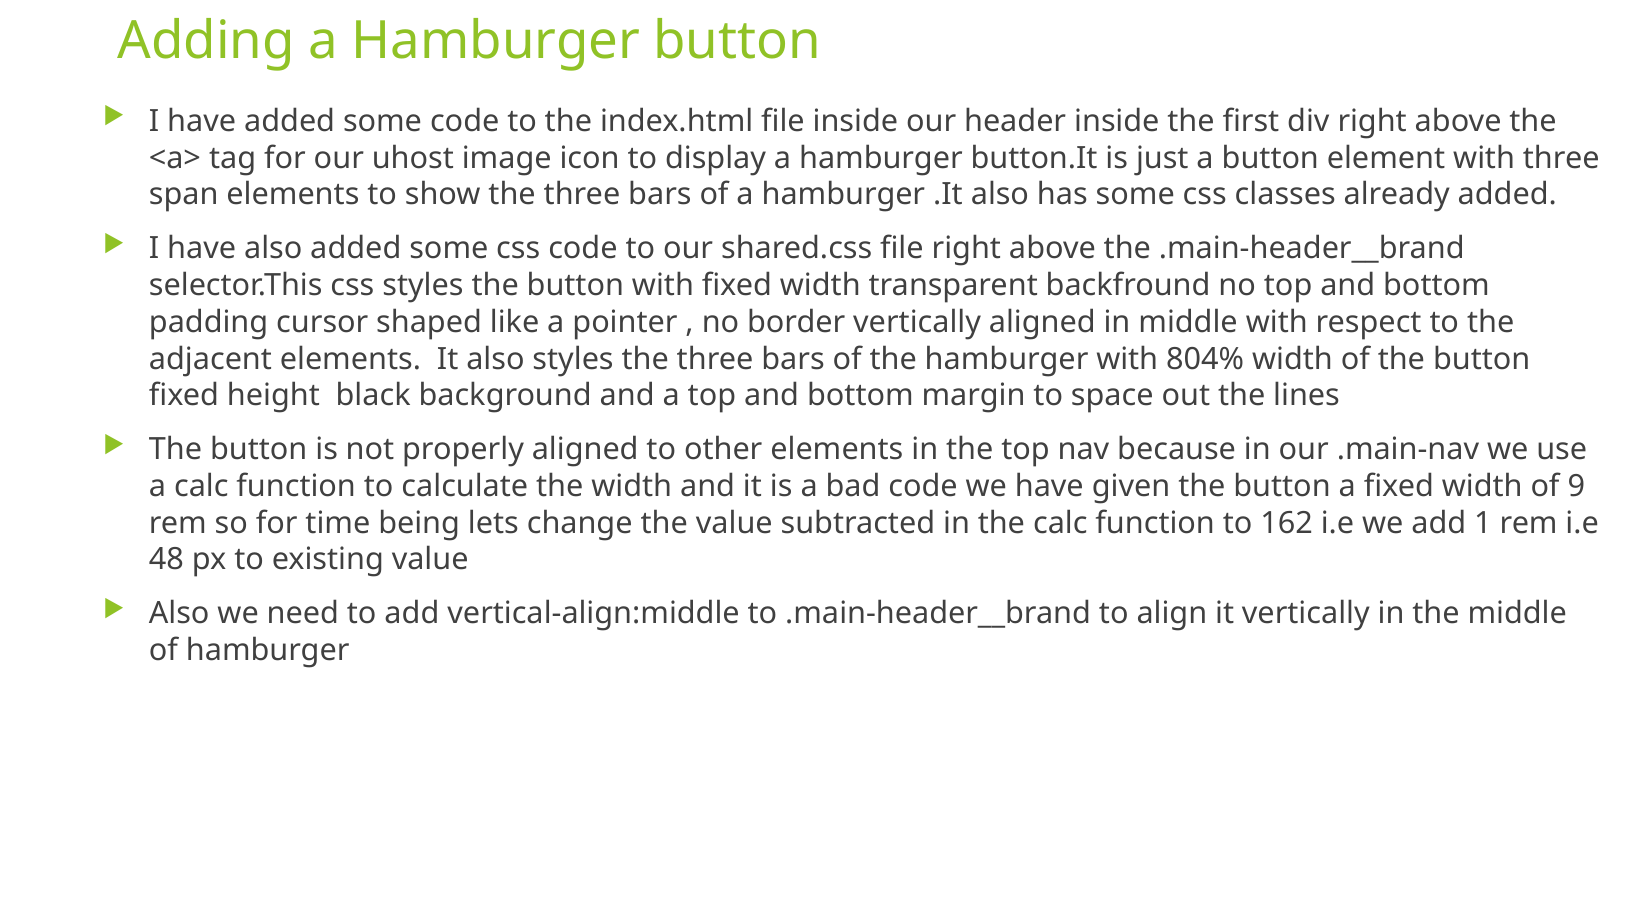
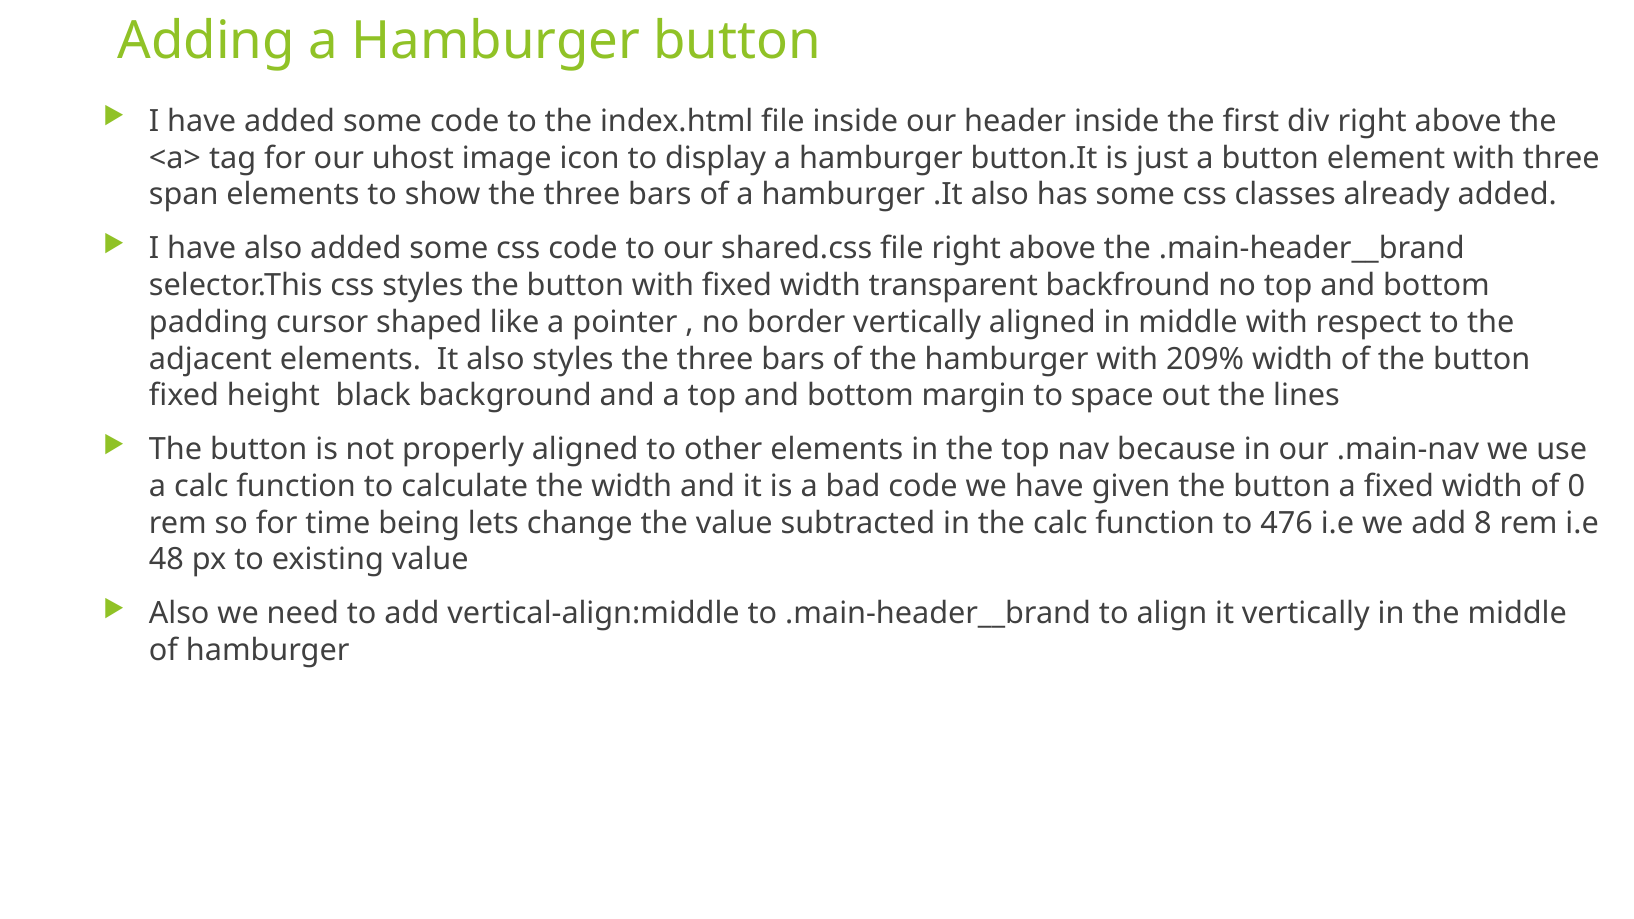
804%: 804% -> 209% (1205, 359)
9: 9 -> 0 (1576, 486)
162: 162 -> 476 (1287, 523)
1: 1 -> 8 (1483, 523)
